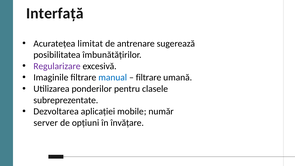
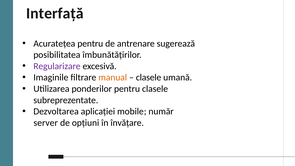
Acuratețea limitat: limitat -> pentru (90, 44)
manual colour: blue -> orange (113, 77)
filtrare: filtrare -> clasele (149, 77)
